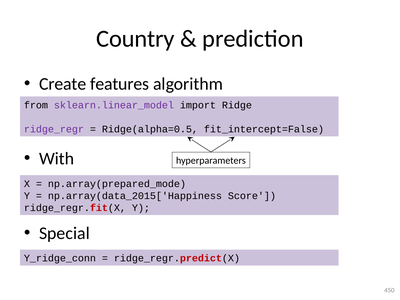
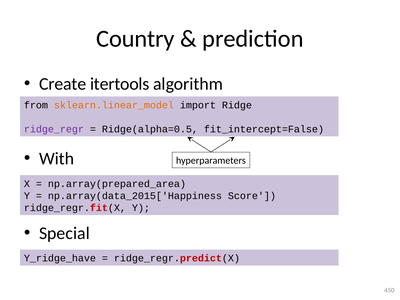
features: features -> itertools (120, 84)
sklearn.linear_model colour: purple -> orange (114, 105)
np.array(prepared_mode: np.array(prepared_mode -> np.array(prepared_area (117, 184)
Y_ridge_conn: Y_ridge_conn -> Y_ridge_have (60, 258)
